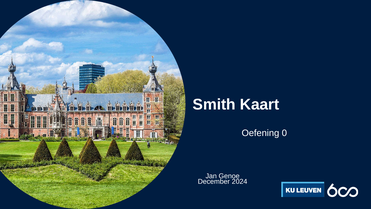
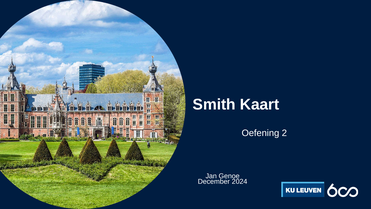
0: 0 -> 2 (284, 133)
